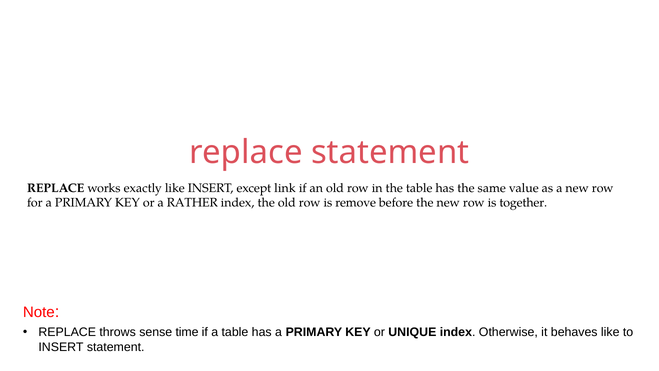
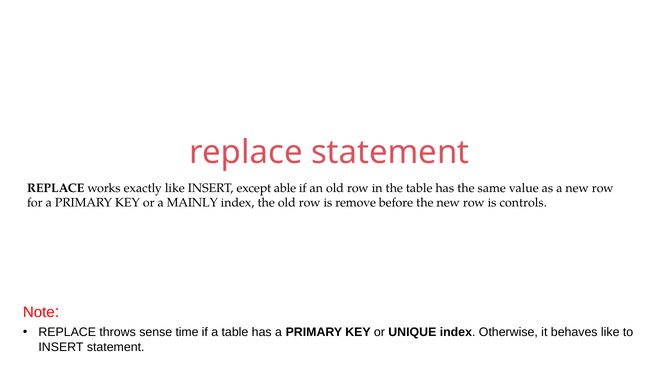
link: link -> able (285, 188)
RATHER: RATHER -> MAINLY (192, 203)
together: together -> controls (523, 203)
